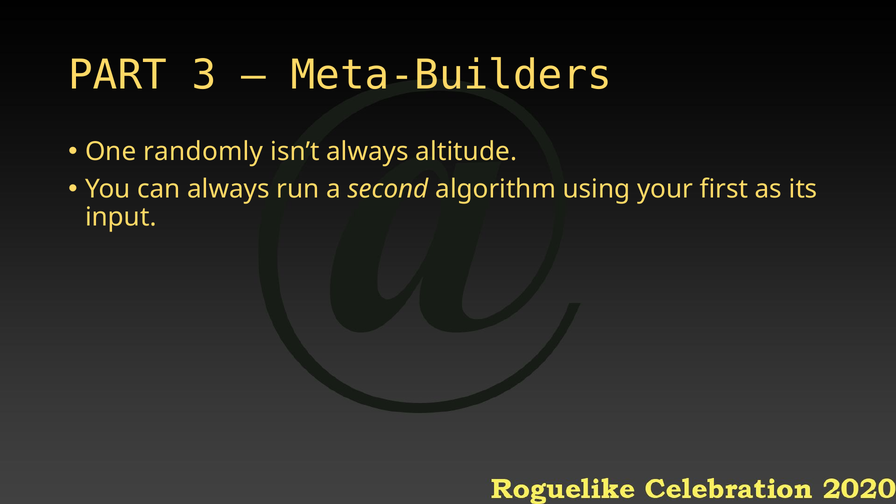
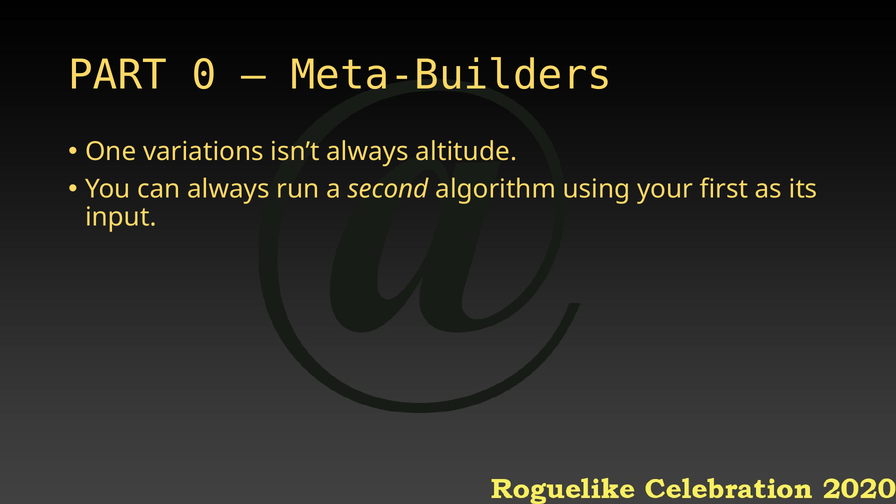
3: 3 -> 0 (204, 75)
randomly: randomly -> variations (203, 151)
